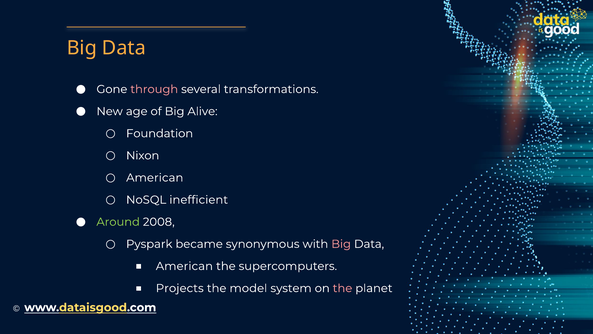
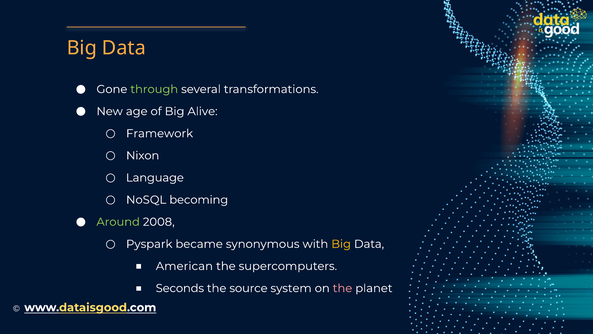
through colour: pink -> light green (154, 89)
Foundation: Foundation -> Framework (160, 133)
American: American -> Language (155, 177)
inefficient: inefficient -> becoming (199, 200)
Big colour: pink -> yellow (341, 244)
Projects: Projects -> Seconds (180, 288)
model: model -> source (248, 288)
